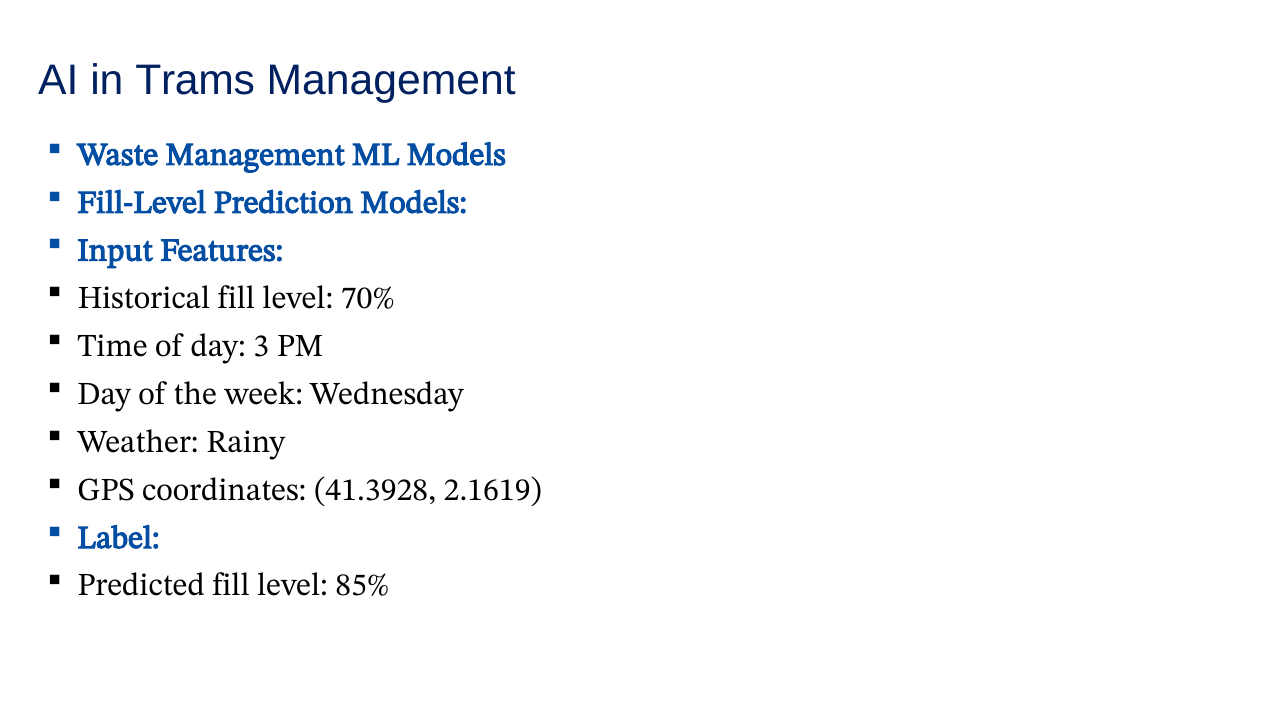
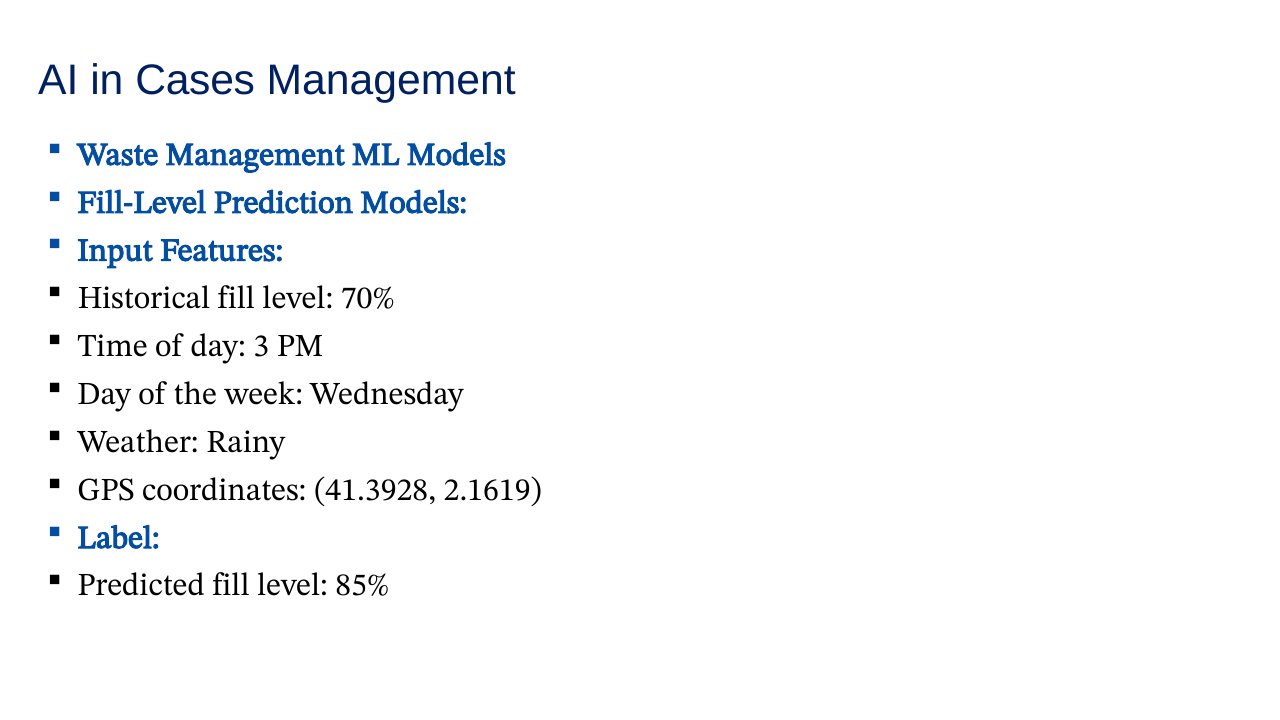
Trams: Trams -> Cases (195, 81)
